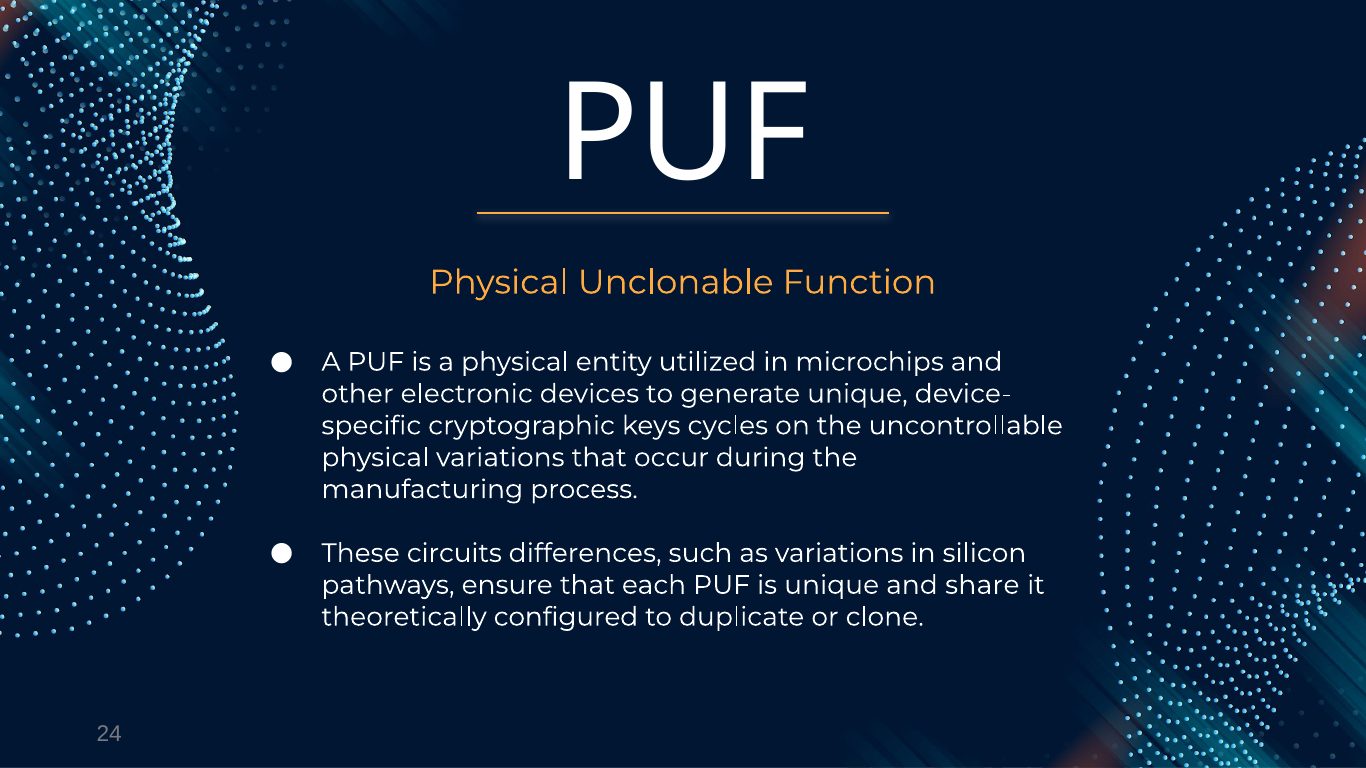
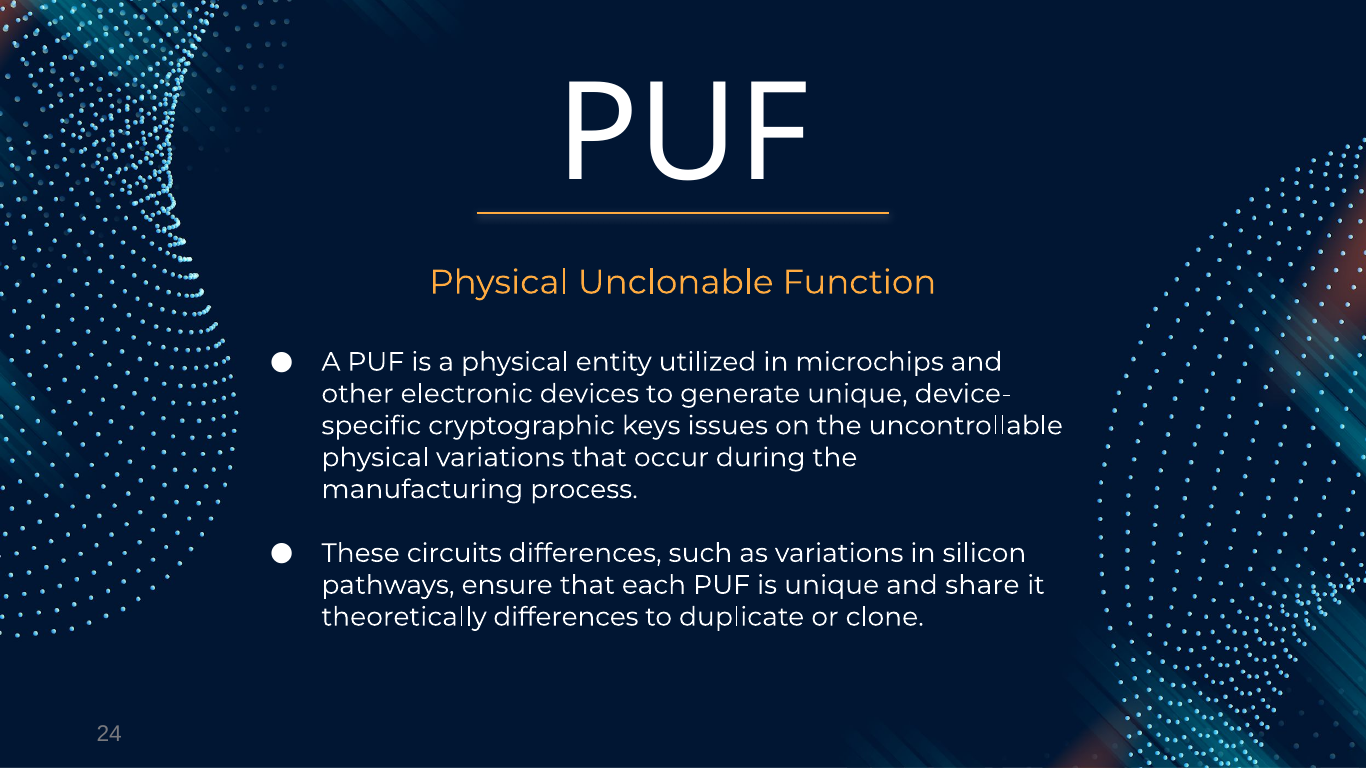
cycles: cycles -> issues (728, 426)
theoretically configured: configured -> differences (566, 617)
